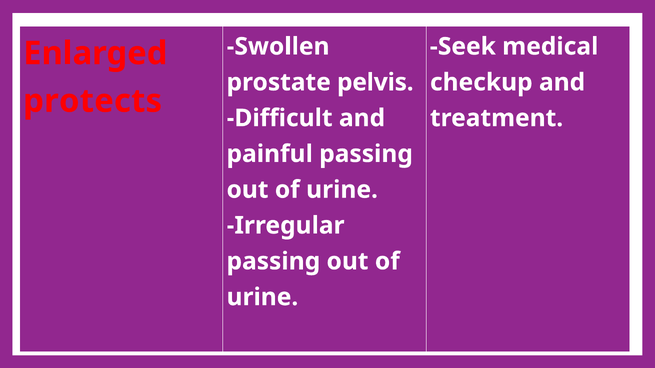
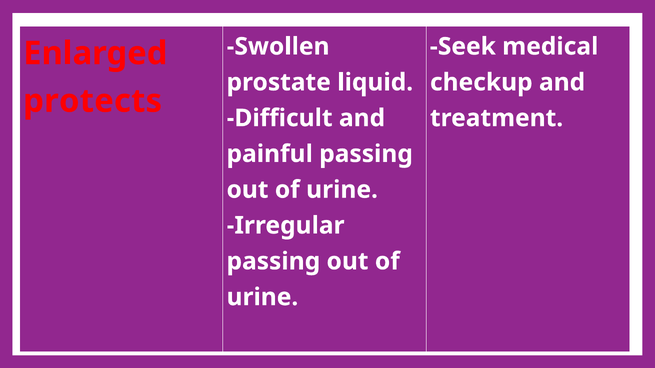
pelvis: pelvis -> liquid (375, 82)
